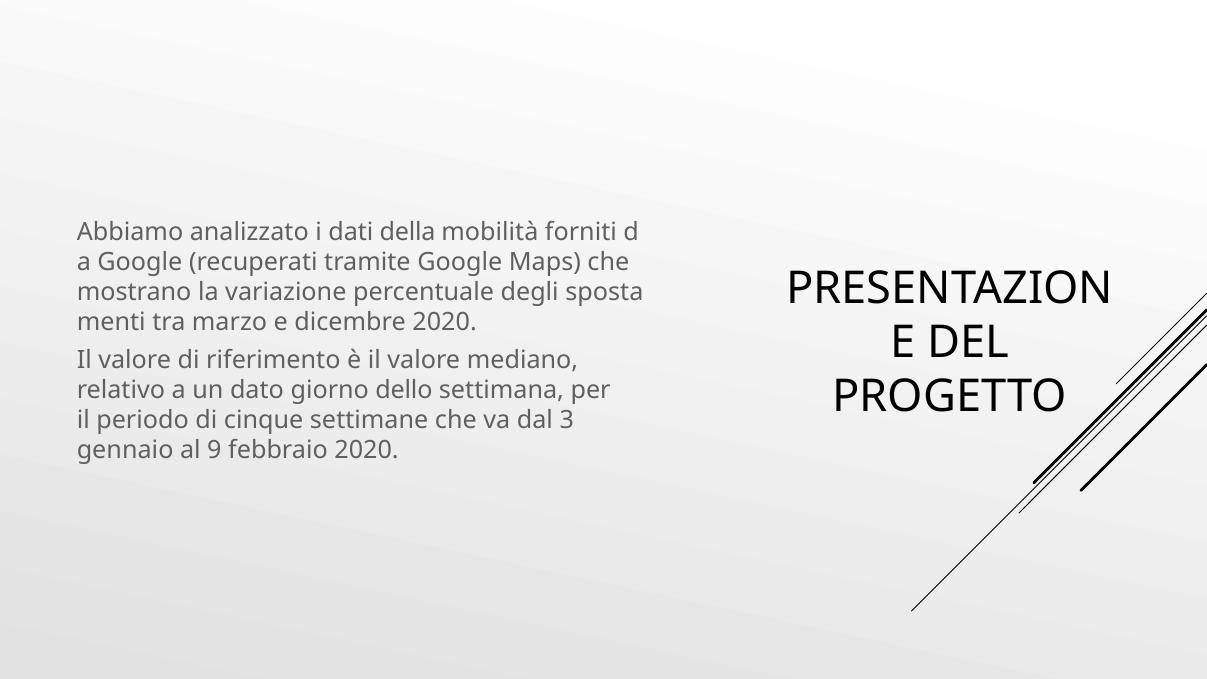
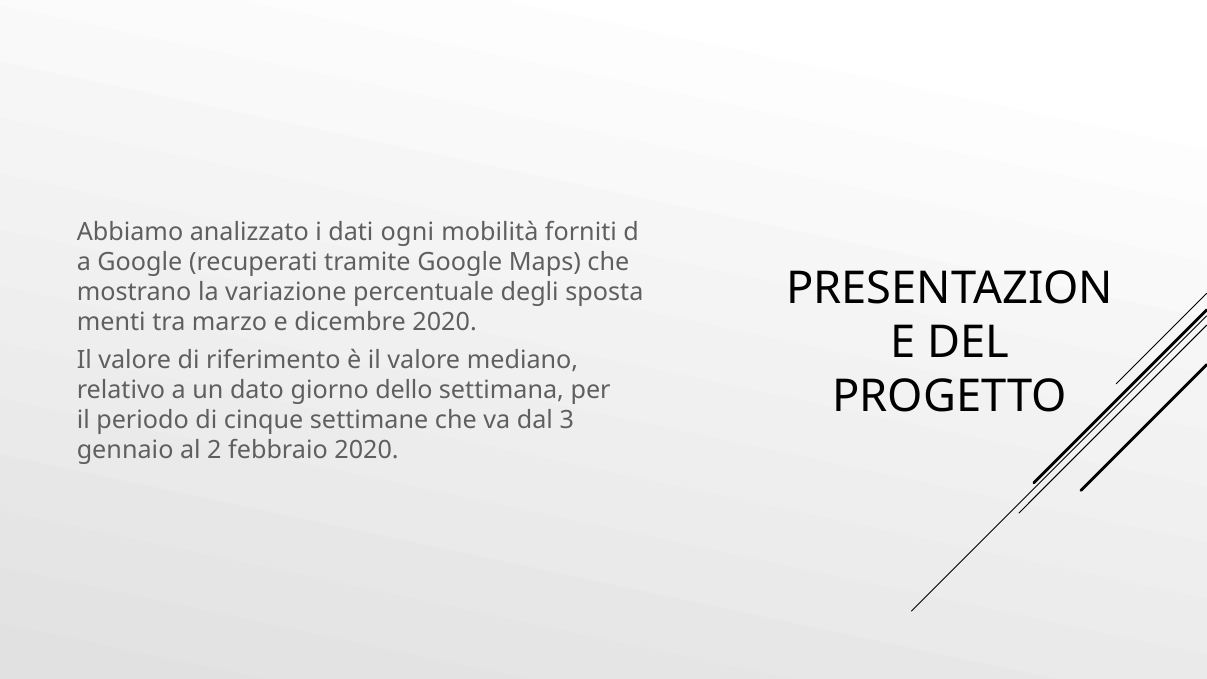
della: della -> ogni (407, 232)
9: 9 -> 2 (214, 451)
